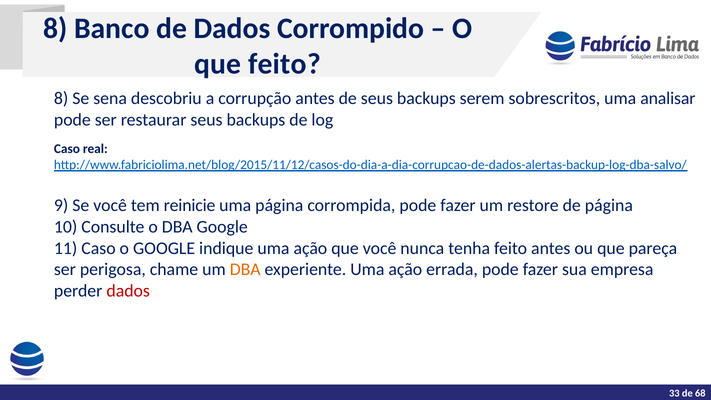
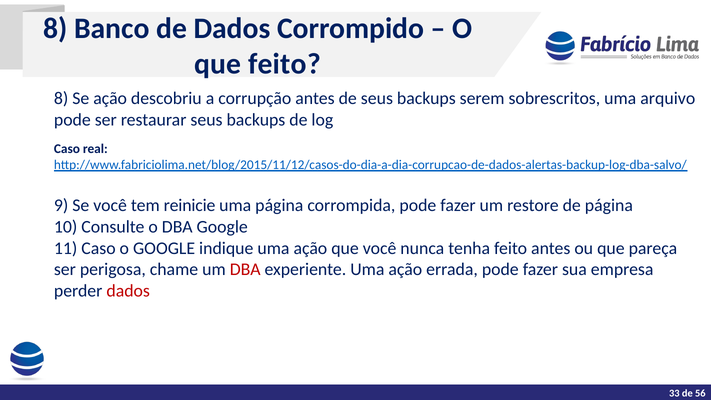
Se sena: sena -> ação (110, 99)
analisar: analisar -> arquivo (668, 99)
DBA colour: orange -> red (245, 269)
68: 68 -> 56 (700, 393)
